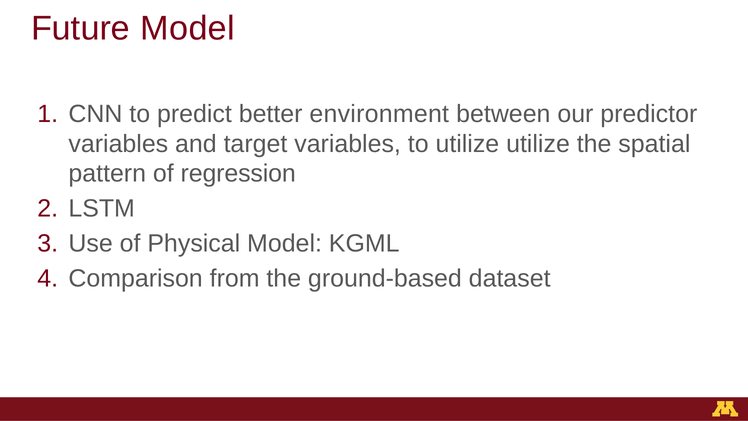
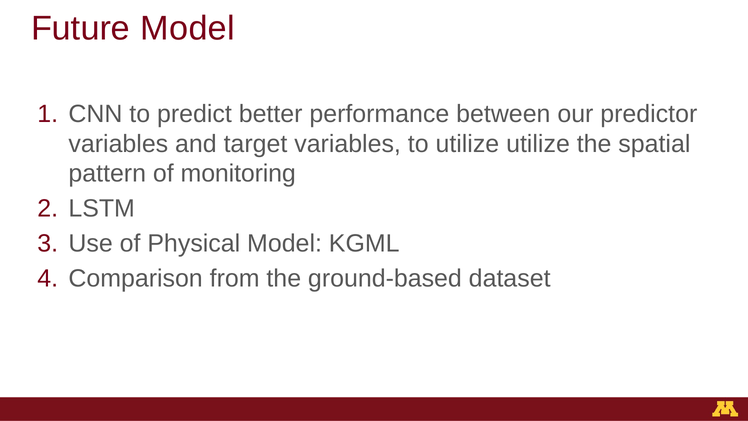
environment: environment -> performance (379, 114)
regression: regression -> monitoring (238, 174)
